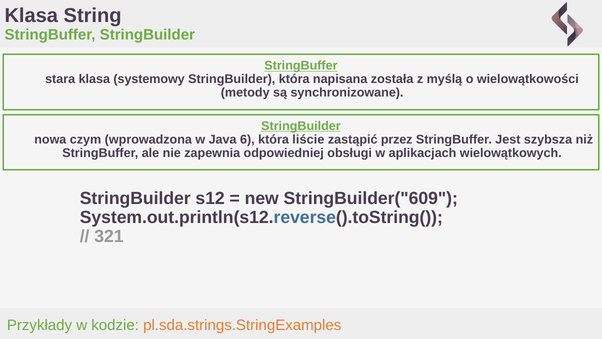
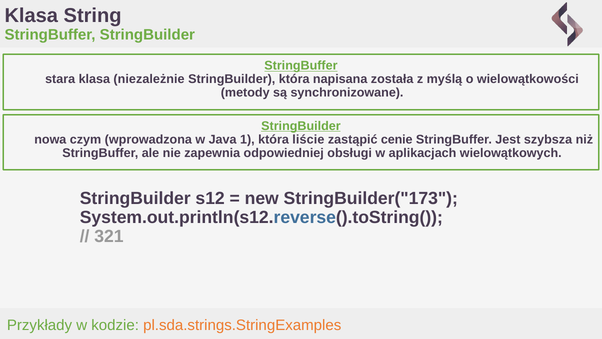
systemowy: systemowy -> niezależnie (149, 79)
6: 6 -> 1 (247, 139)
przez: przez -> cenie (397, 139)
StringBuilder("609: StringBuilder("609 -> StringBuilder("173 (371, 198)
